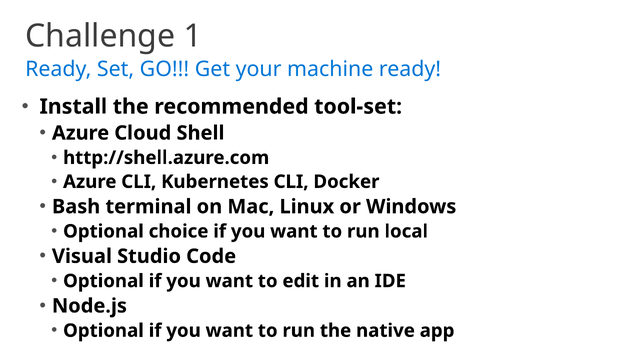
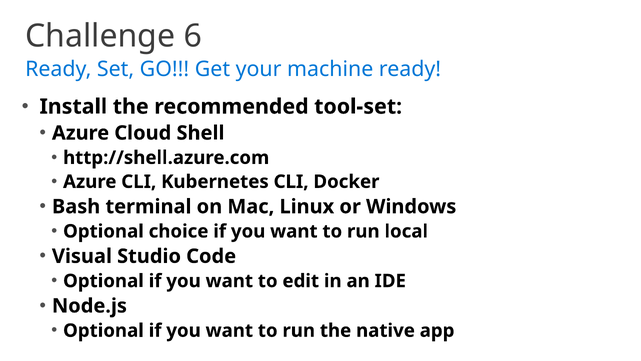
1: 1 -> 6 (193, 36)
